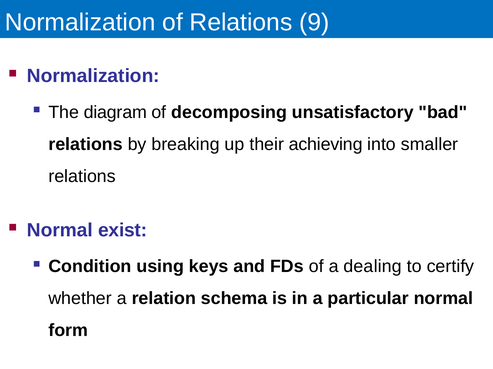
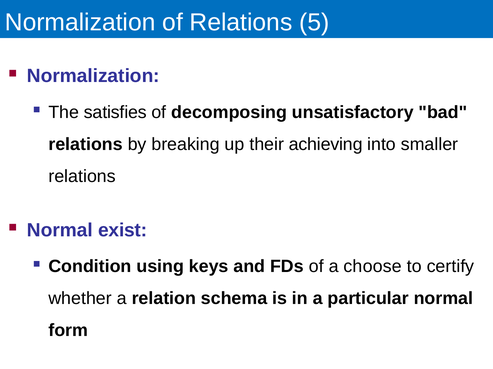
9: 9 -> 5 (314, 23)
diagram: diagram -> satisfies (115, 112)
dealing: dealing -> choose (373, 267)
